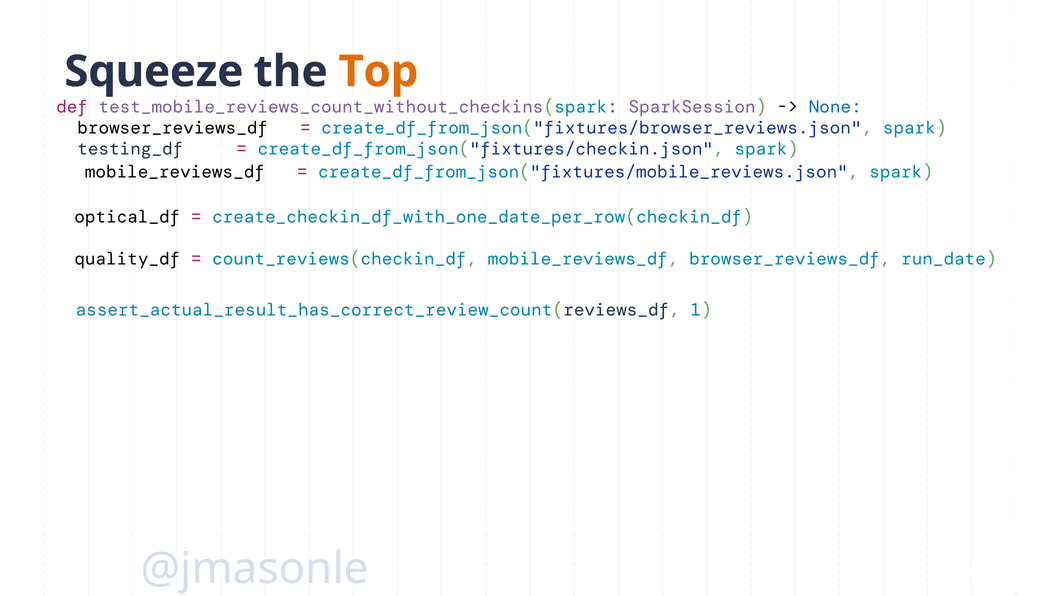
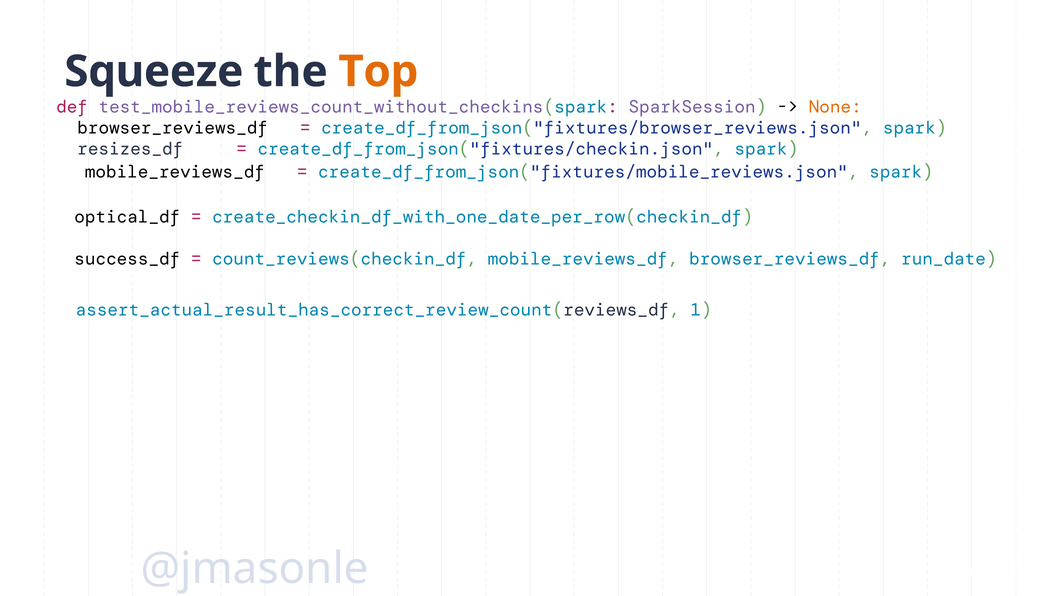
None colour: blue -> orange (835, 107)
testing_df: testing_df -> resizes_df (130, 149)
quality_df: quality_df -> success_df (127, 259)
